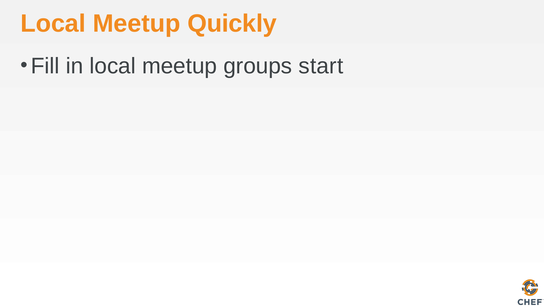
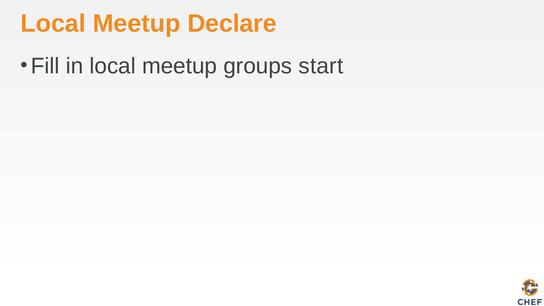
Quickly: Quickly -> Declare (232, 24)
